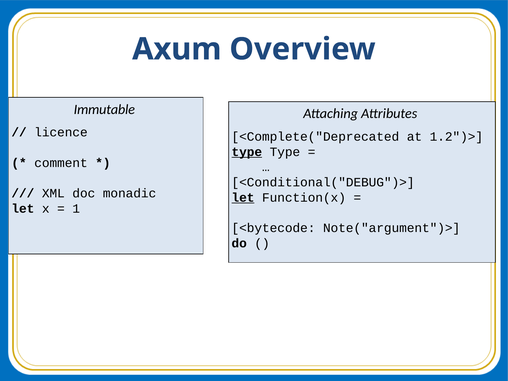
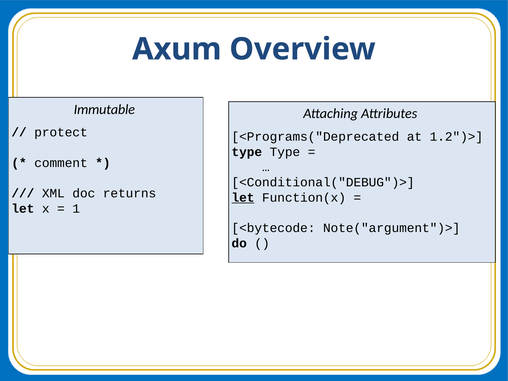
licence: licence -> protect (61, 132)
<Complete("Deprecated: <Complete("Deprecated -> <Programs("Deprecated (315, 137)
type underline: present -> none (247, 152)
monadic: monadic -> returns (130, 193)
